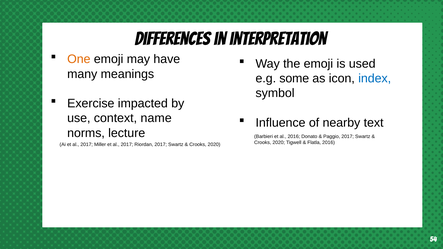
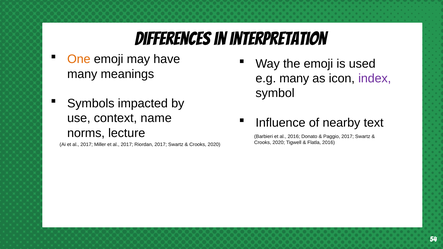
e.g some: some -> many (294, 78)
index colour: blue -> purple (375, 78)
Exercise: Exercise -> Symbols (91, 104)
